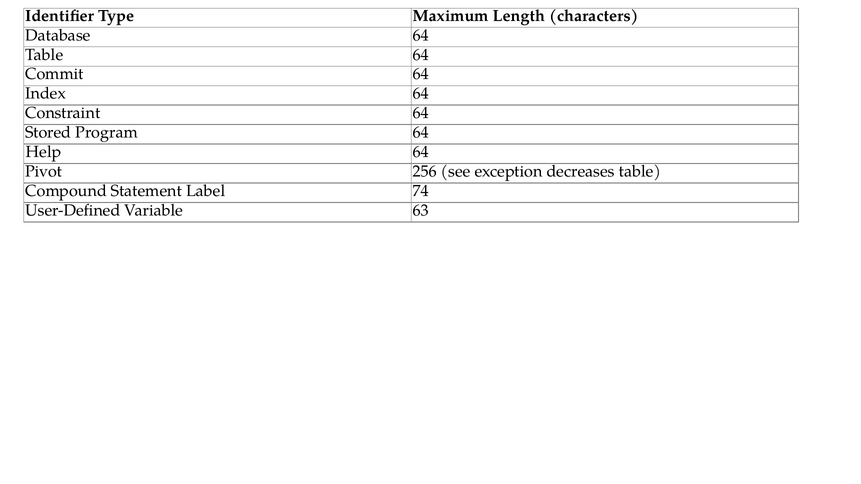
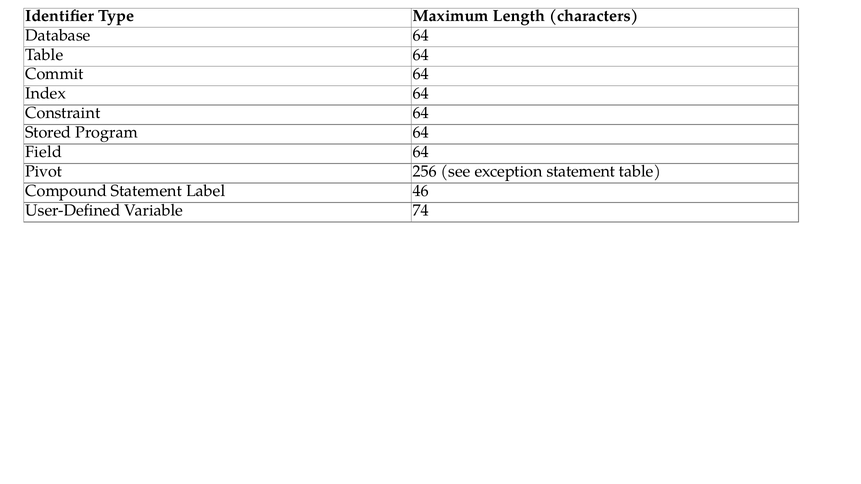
Help: Help -> Field (44, 152)
exception decreases: decreases -> statement (581, 172)
74: 74 -> 46 (421, 191)
63: 63 -> 74 (421, 211)
